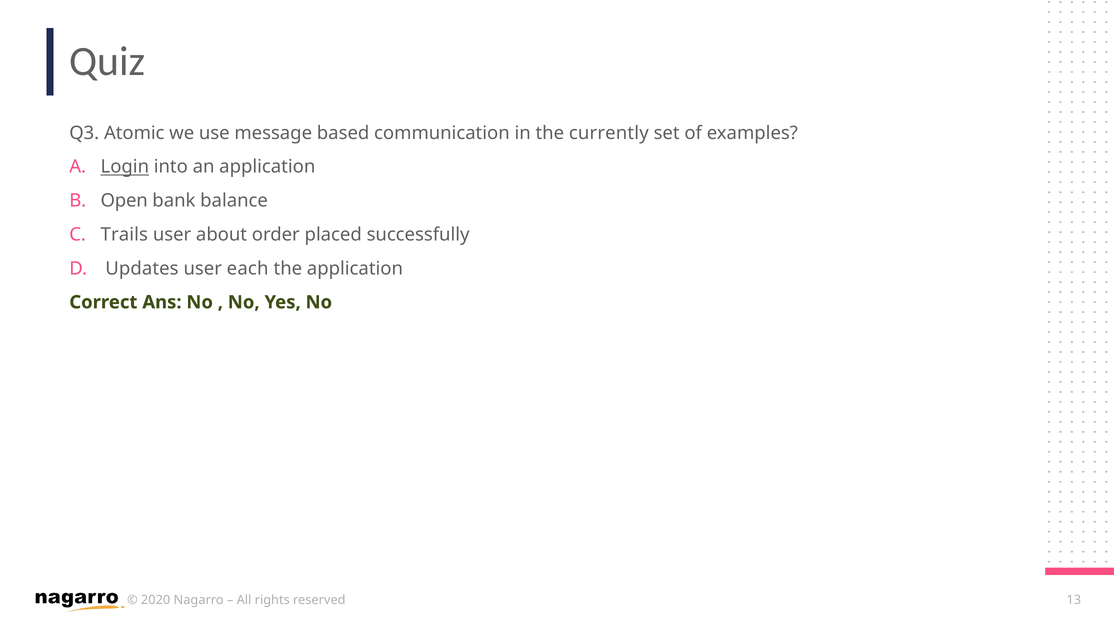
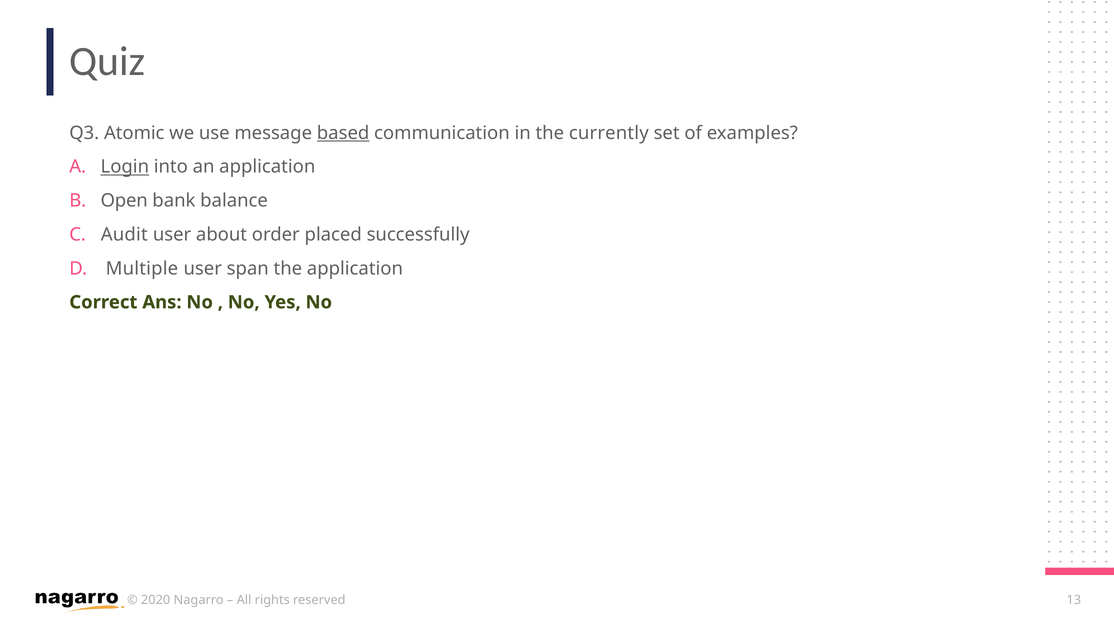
based underline: none -> present (343, 133)
Trails: Trails -> Audit (124, 235)
Updates: Updates -> Multiple (142, 269)
each: each -> span (248, 269)
